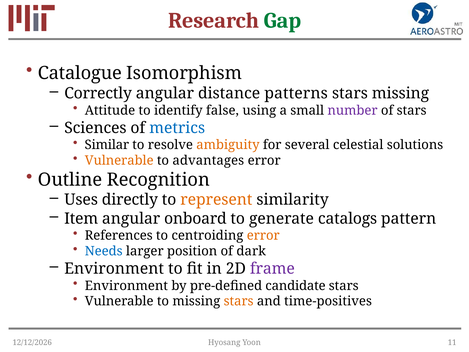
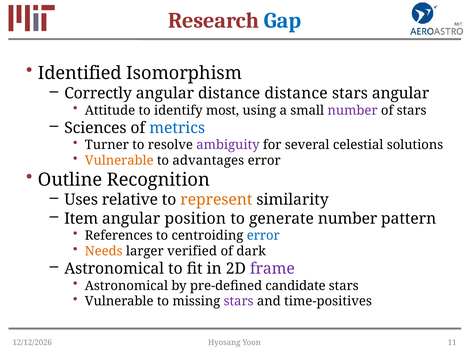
Gap colour: green -> blue (283, 21)
Catalogue: Catalogue -> Identified (80, 73)
distance patterns: patterns -> distance (296, 93)
stars missing: missing -> angular (401, 93)
false: false -> most (223, 110)
Similar: Similar -> Turner (107, 145)
ambiguity colour: orange -> purple (228, 145)
directly: directly -> relative (130, 200)
onboard: onboard -> position (195, 218)
generate catalogs: catalogs -> number (348, 218)
error colour: orange -> blue (263, 235)
Needs colour: blue -> orange (104, 251)
position: position -> verified (192, 251)
Environment: Environment -> Astronomical (114, 268)
Environment: Environment -> Astronomical (126, 285)
stars colour: orange -> purple (239, 301)
